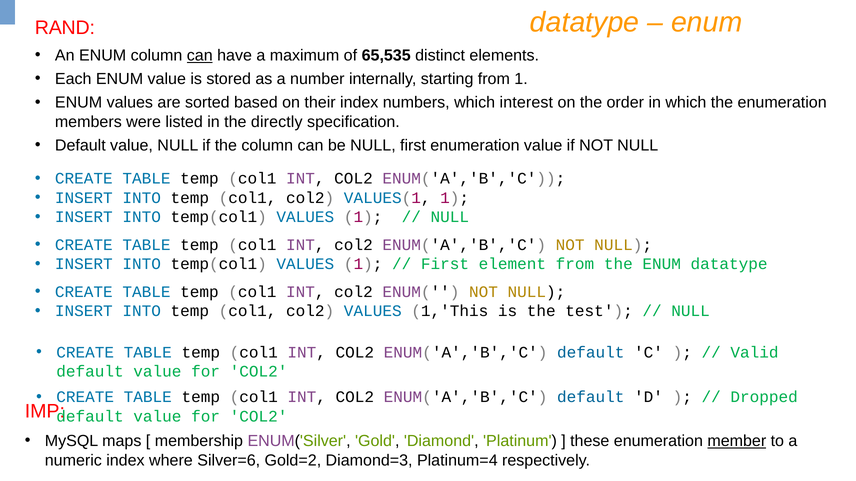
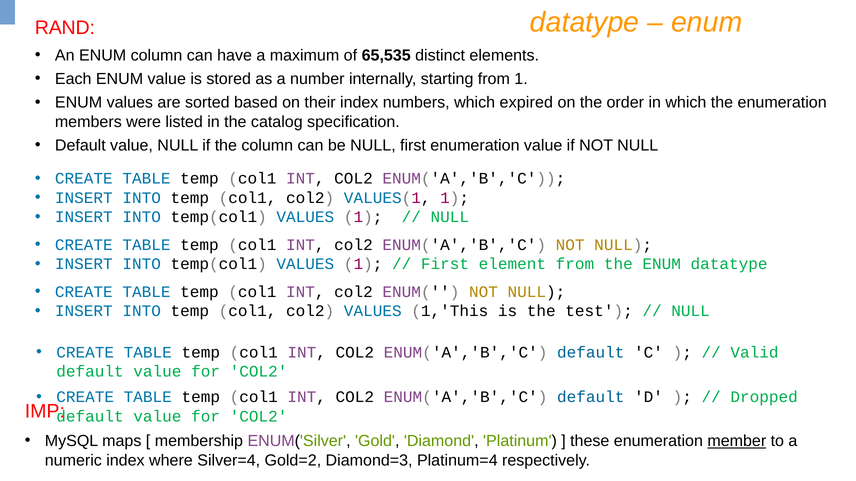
can underline: present -> none (200, 56)
interest: interest -> expired (526, 103)
directly: directly -> catalog (277, 122)
Silver=6: Silver=6 -> Silver=4 (229, 461)
